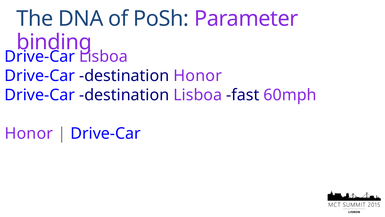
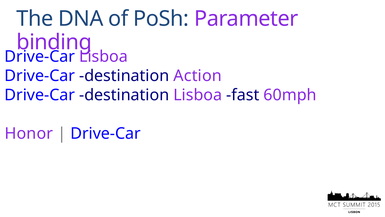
destination Honor: Honor -> Action (198, 76)
